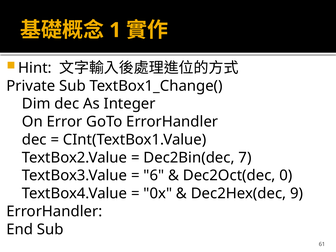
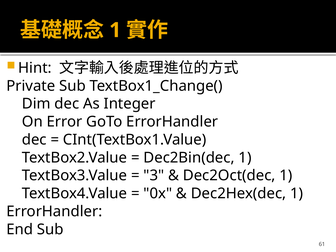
Dec2Bin(dec 7: 7 -> 1 (245, 158)
6: 6 -> 3 (154, 176)
Dec2Oct(dec 0: 0 -> 1 (286, 176)
Dec2Hex(dec 9: 9 -> 1 (297, 193)
